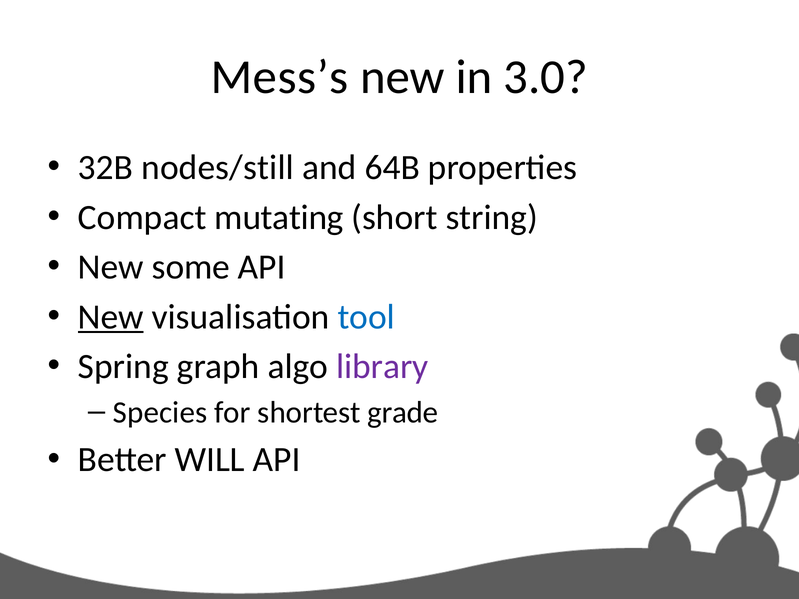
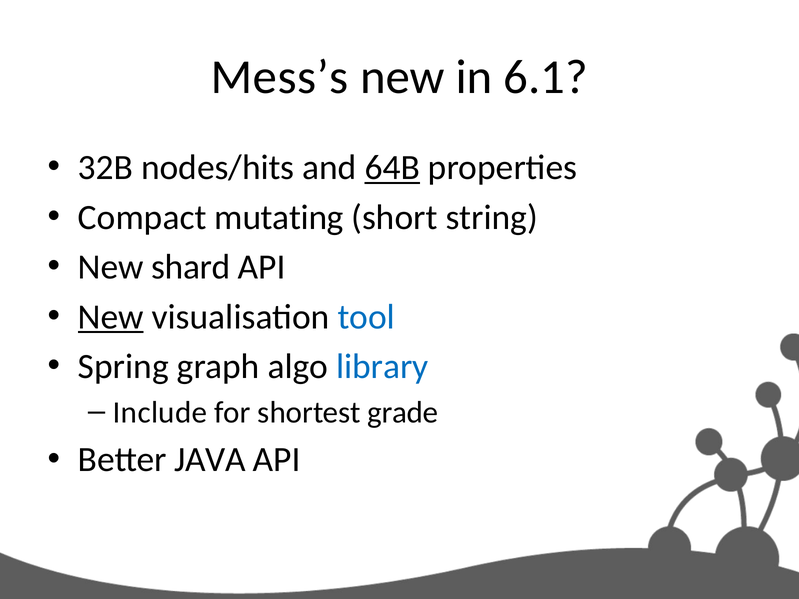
3.0: 3.0 -> 6.1 (546, 77)
nodes/still: nodes/still -> nodes/hits (218, 168)
64B underline: none -> present (392, 168)
some: some -> shard (191, 267)
library colour: purple -> blue (382, 367)
Species: Species -> Include (160, 413)
WILL: WILL -> JAVA (210, 460)
